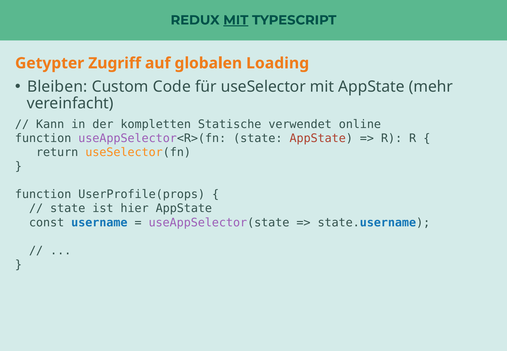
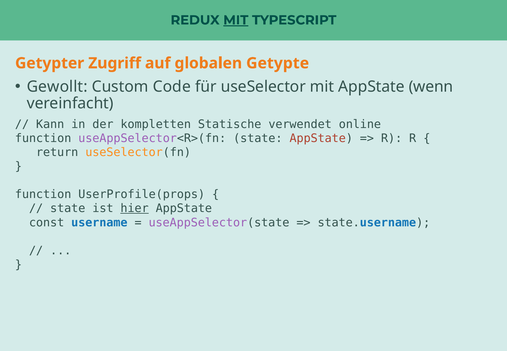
Loading: Loading -> Getypte (278, 63)
Bleiben: Bleiben -> Gewollt (57, 87)
mehr: mehr -> wenn (431, 87)
hier underline: none -> present (135, 208)
